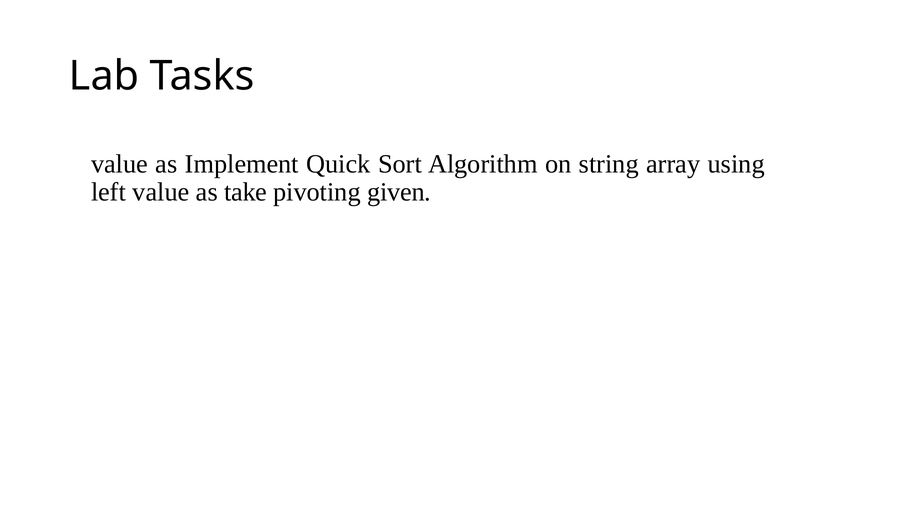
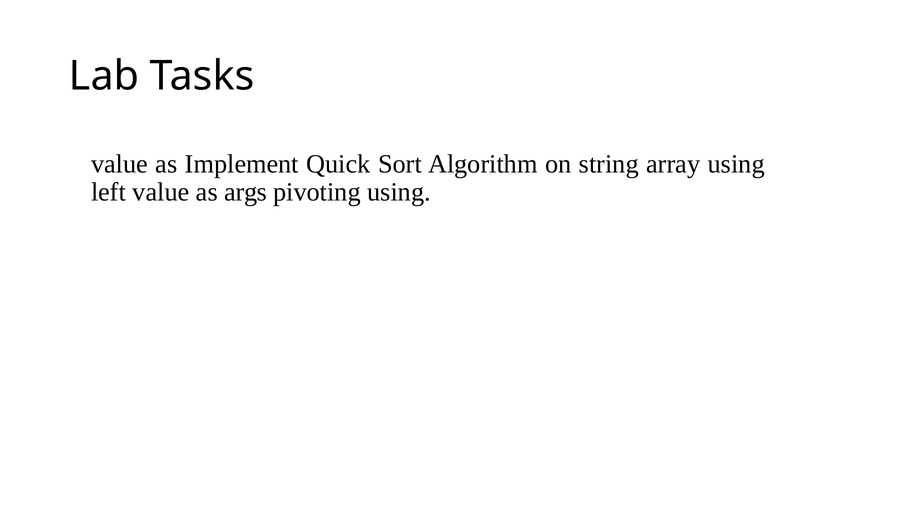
as take: take -> args (246, 192)
pivoting given: given -> using (399, 192)
